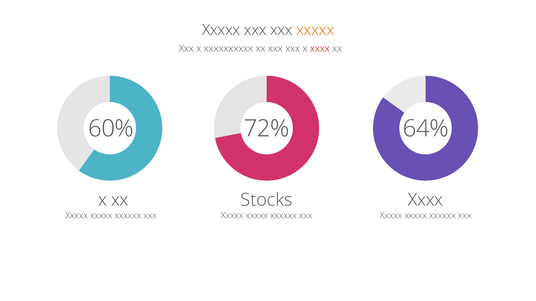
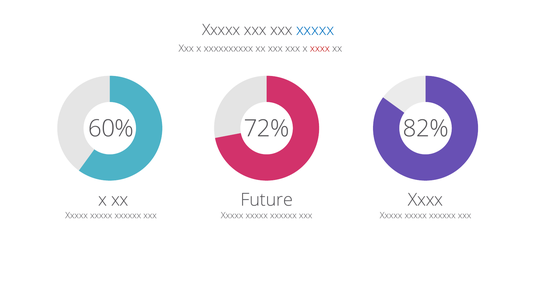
xxxxx colour: orange -> blue (315, 30)
64%: 64% -> 82% (426, 129)
Stocks: Stocks -> Future (267, 200)
